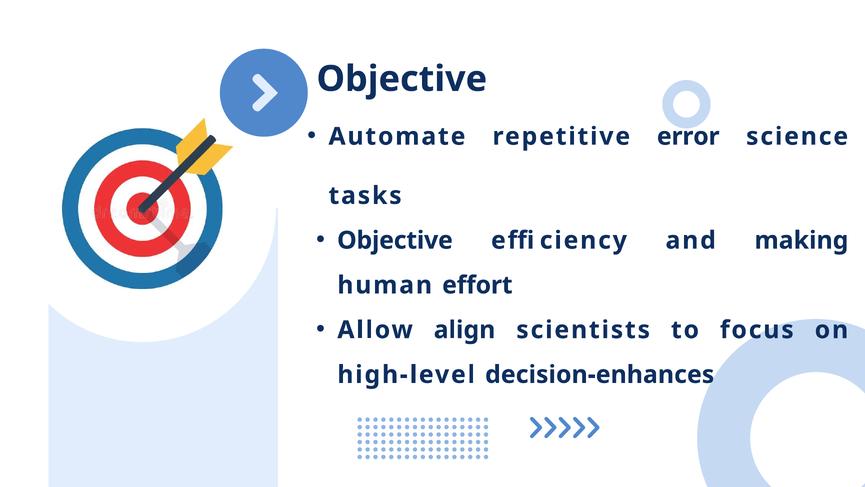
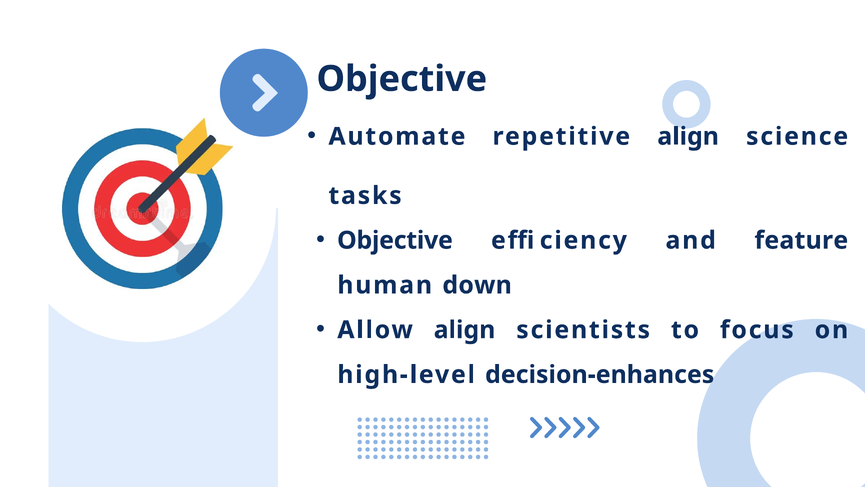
repetitive error: error -> align (688, 136)
making: making -> feature (801, 240)
effort: effort -> down (477, 285)
